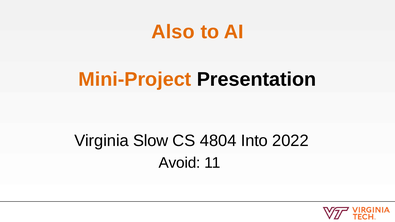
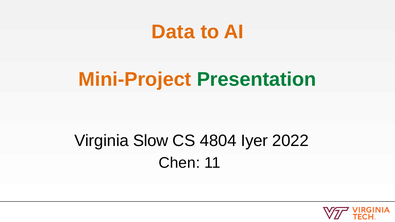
Also: Also -> Data (173, 32)
Presentation colour: black -> green (257, 79)
Into: Into -> Iyer (254, 141)
Avoid: Avoid -> Chen (179, 163)
